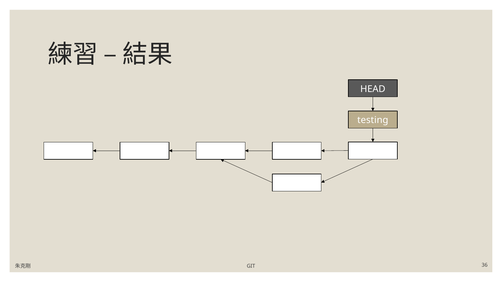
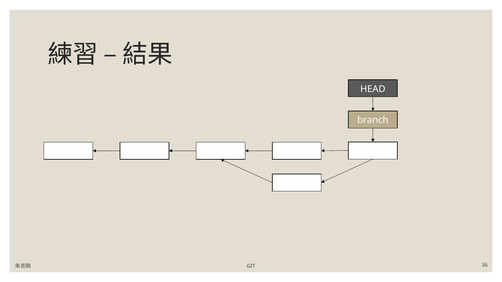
testing: testing -> branch (373, 120)
